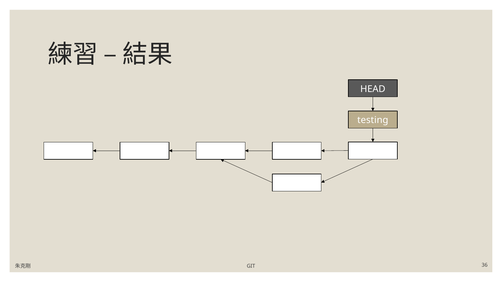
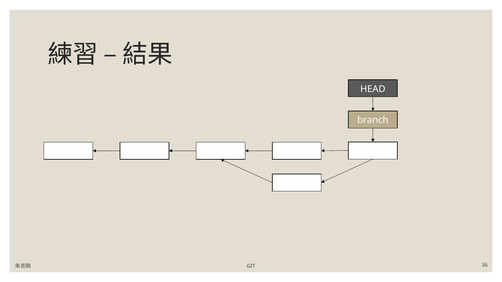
testing: testing -> branch (373, 120)
